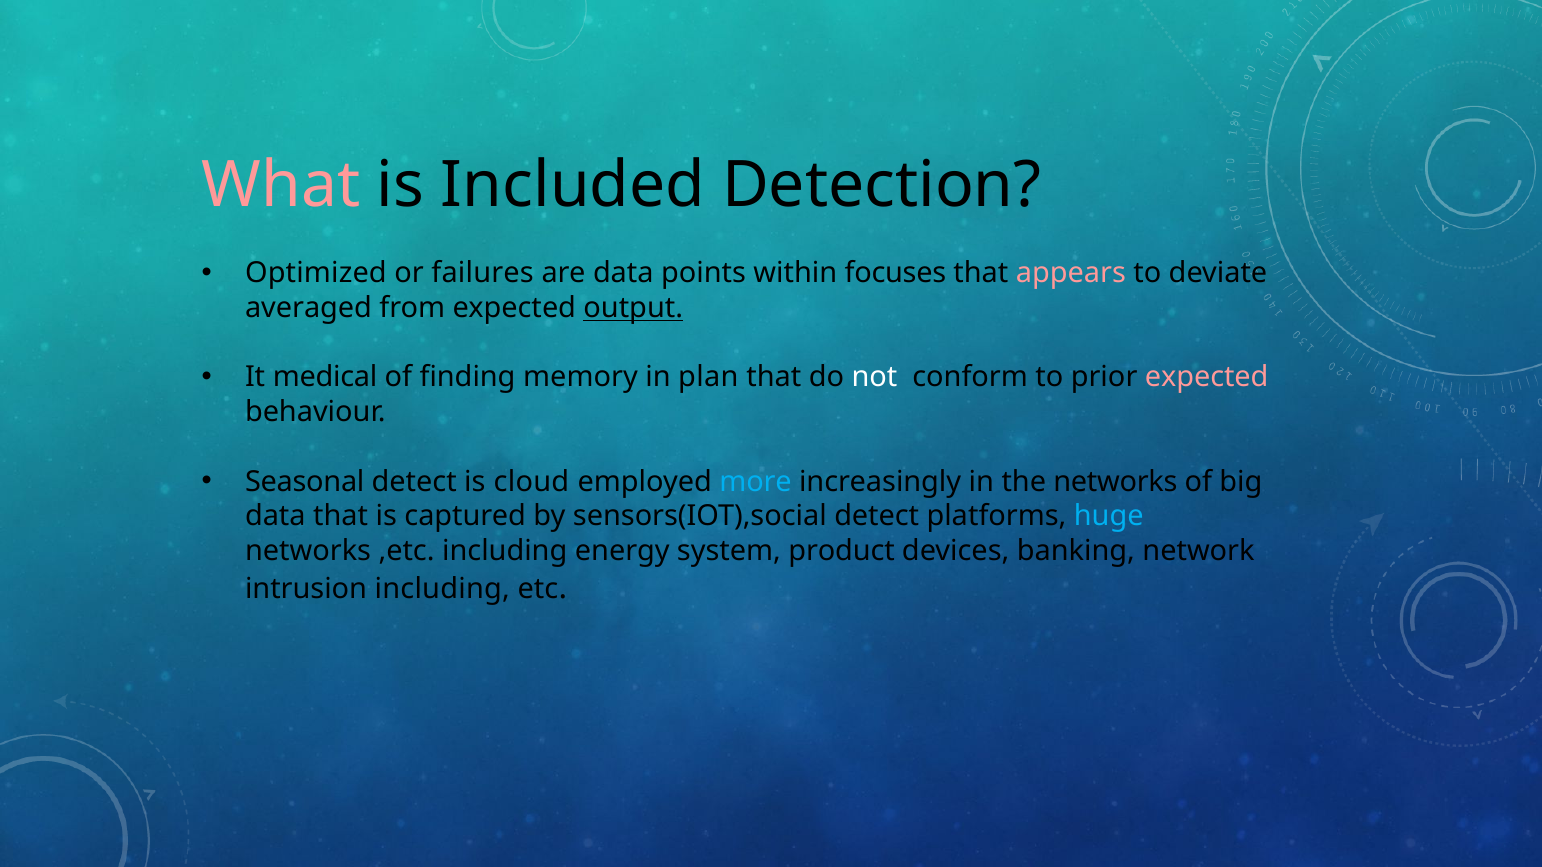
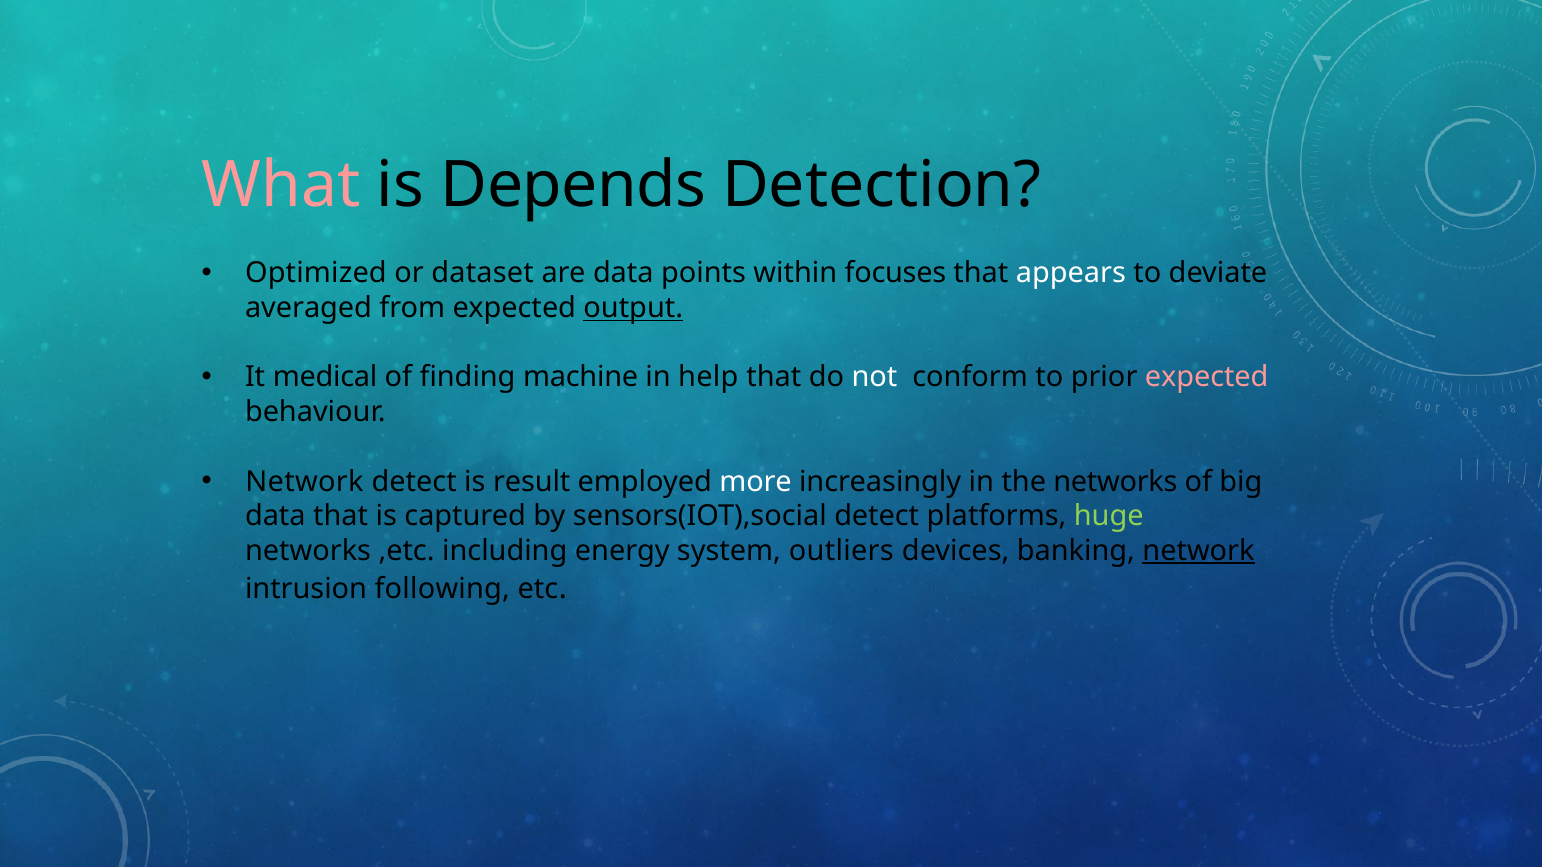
Included: Included -> Depends (573, 185)
failures: failures -> dataset (483, 274)
appears colour: pink -> white (1071, 274)
memory: memory -> machine (581, 378)
plan: plan -> help (708, 378)
Seasonal: Seasonal -> Network (304, 482)
cloud: cloud -> result (532, 482)
more colour: light blue -> white (756, 482)
huge colour: light blue -> light green (1109, 516)
product: product -> outliers (841, 551)
network underline: none -> present (1199, 551)
intrusion including: including -> following (442, 589)
